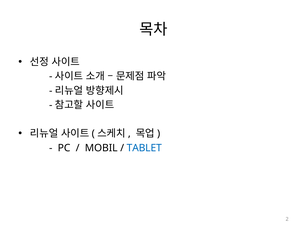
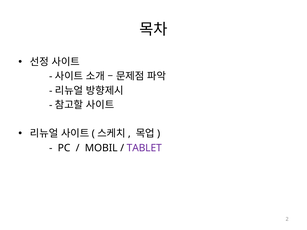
TABLET colour: blue -> purple (144, 148)
